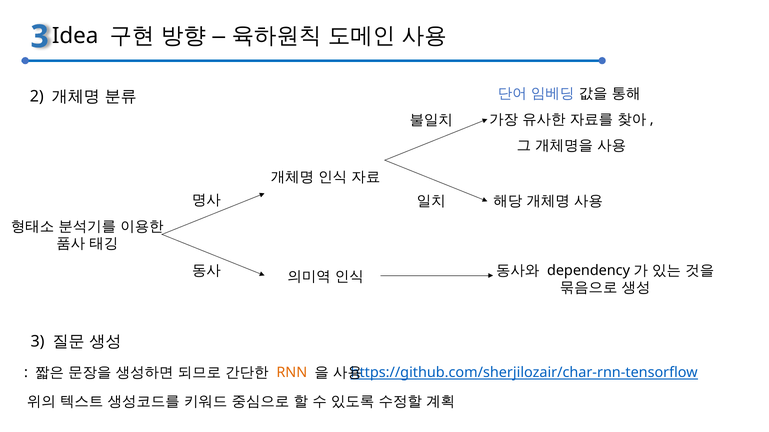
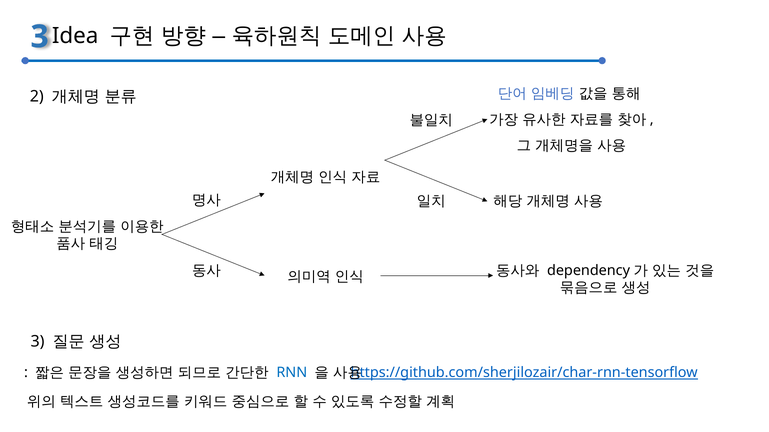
RNN colour: orange -> blue (292, 373)
